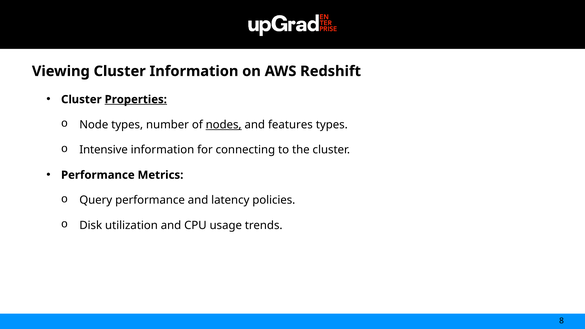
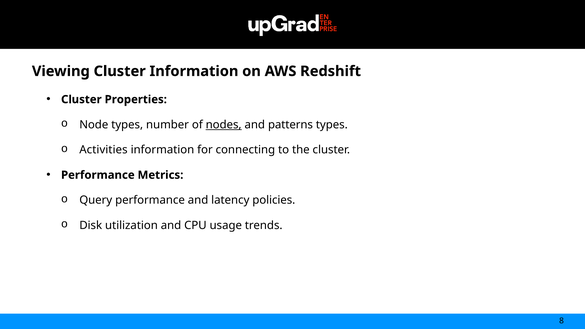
Properties underline: present -> none (136, 99)
features: features -> patterns (290, 125)
Intensive: Intensive -> Activities (103, 150)
